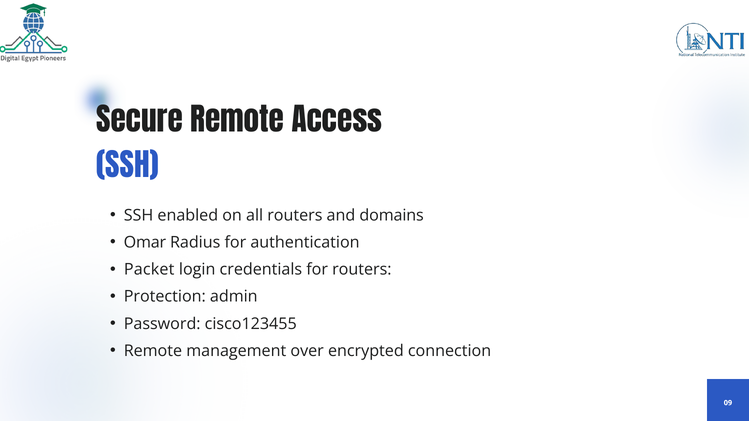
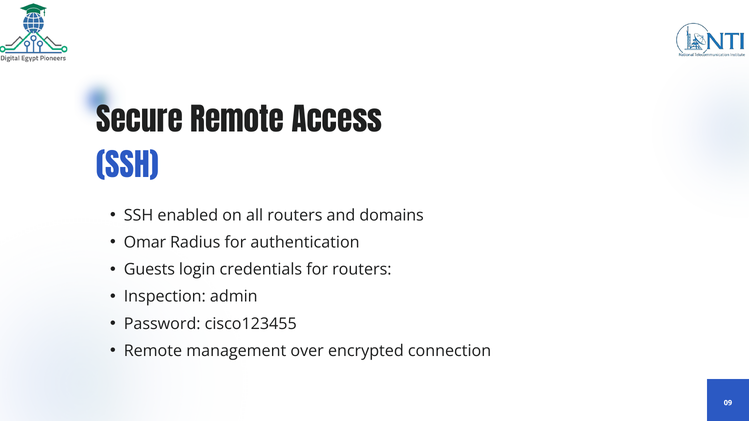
Packet: Packet -> Guests (149, 270)
Protection: Protection -> Inspection (165, 297)
